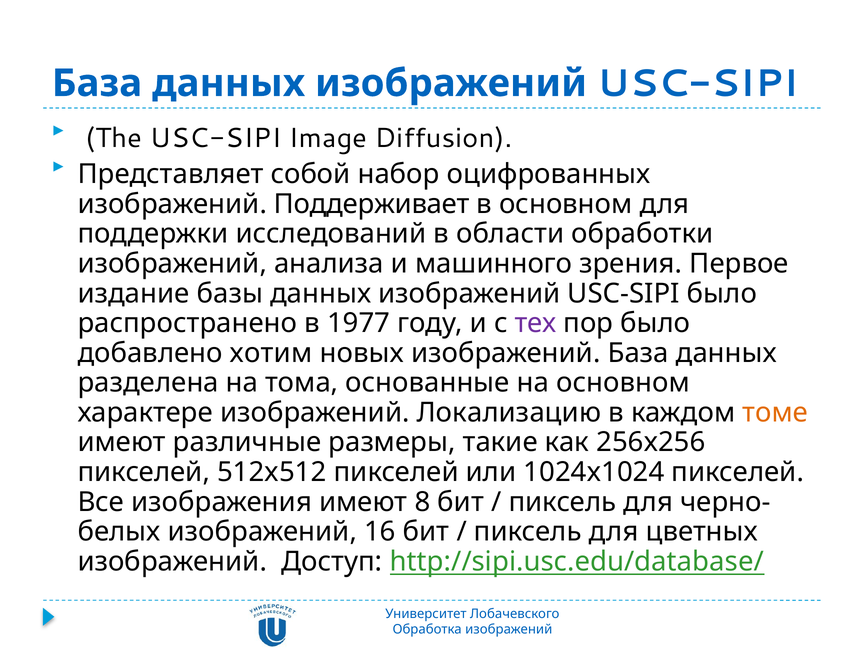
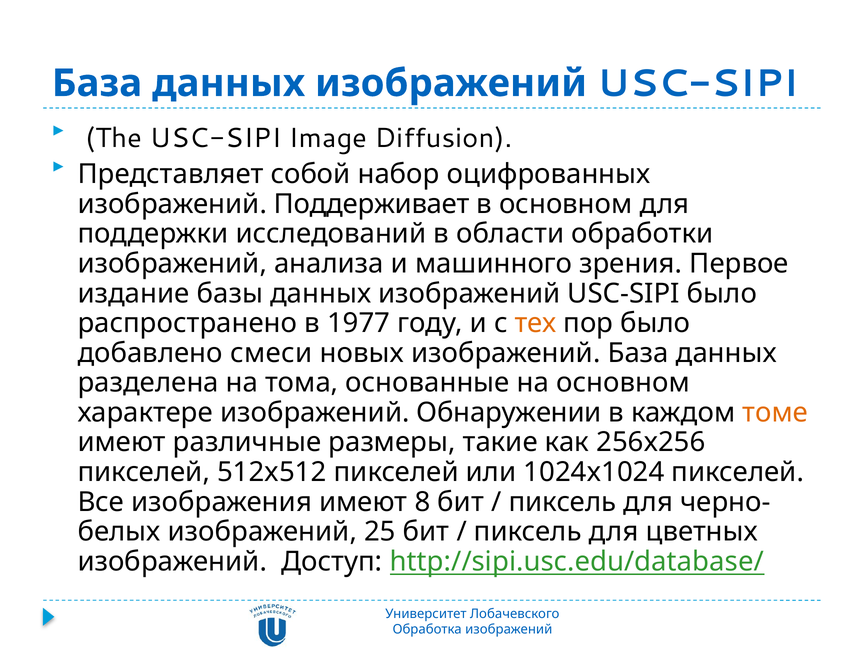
тех colour: purple -> orange (536, 323)
хотим: хотим -> смеси (271, 353)
Локализацию: Локализацию -> Обнаружении (509, 413)
16: 16 -> 25 (380, 532)
